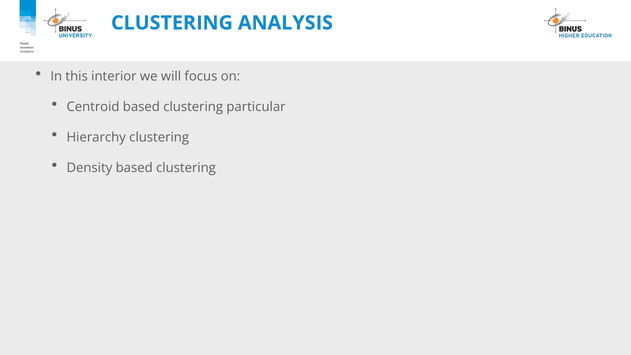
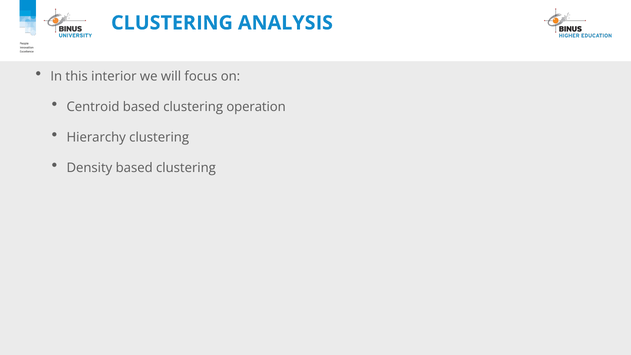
particular: particular -> operation (256, 107)
